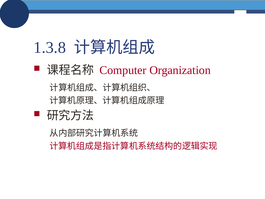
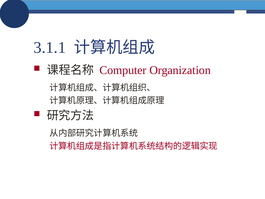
1.3.8: 1.3.8 -> 3.1.1 (50, 48)
